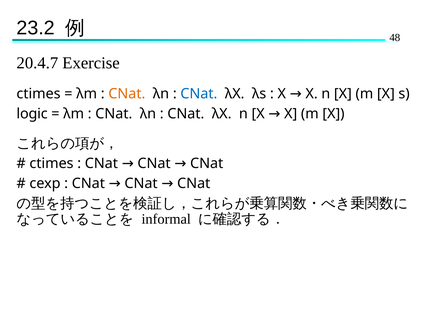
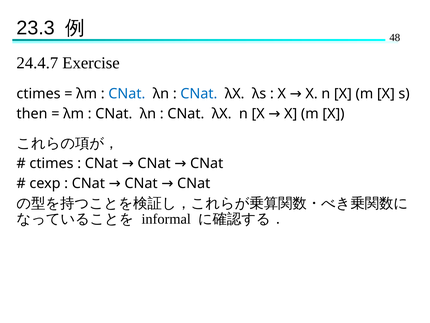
23.2: 23.2 -> 23.3 (36, 28)
20.4.7: 20.4.7 -> 24.4.7 (37, 63)
CNat colour: orange -> blue (127, 94)
logic: logic -> then (32, 114)
